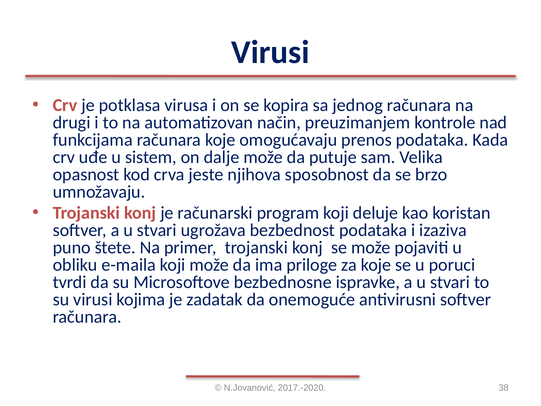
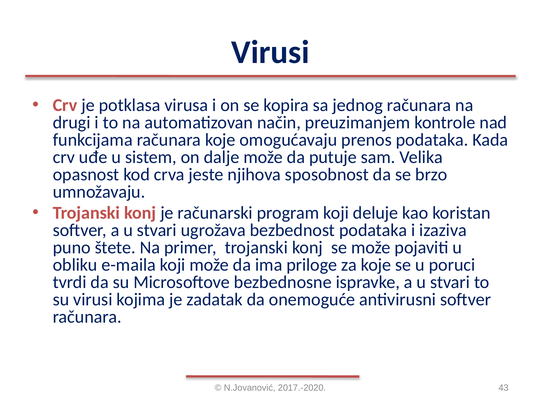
38: 38 -> 43 (504, 387)
